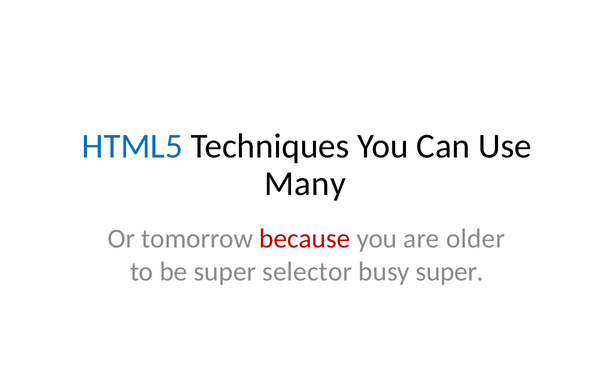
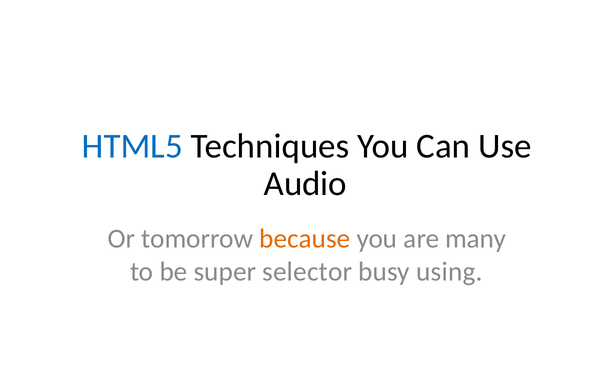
Many: Many -> Audio (305, 184)
because colour: red -> orange (305, 239)
older: older -> many (476, 239)
busy super: super -> using (449, 272)
